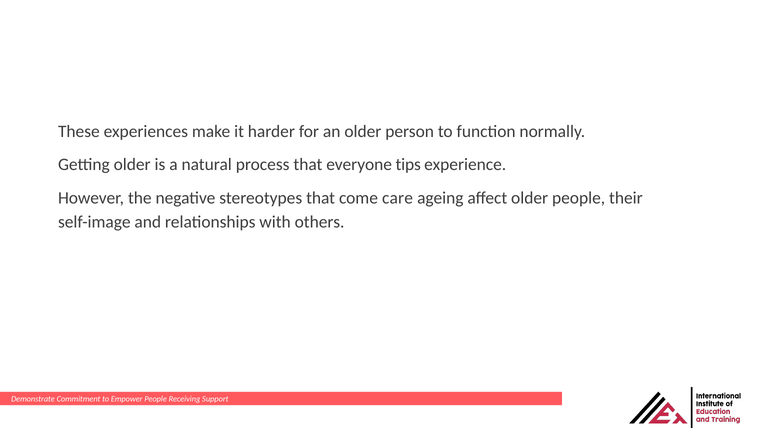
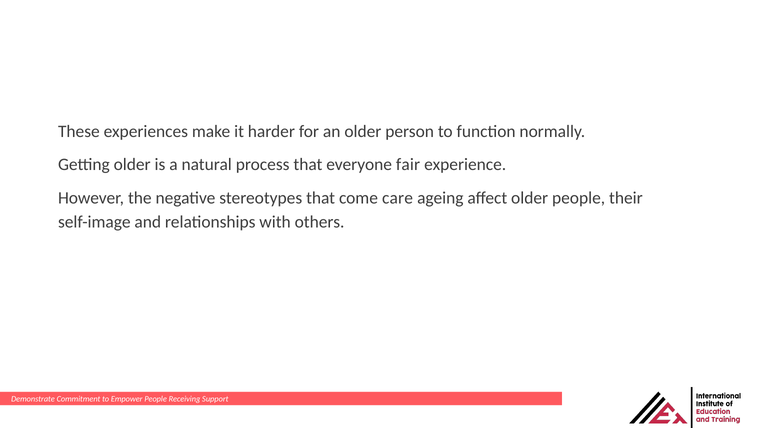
tips: tips -> fair (408, 165)
